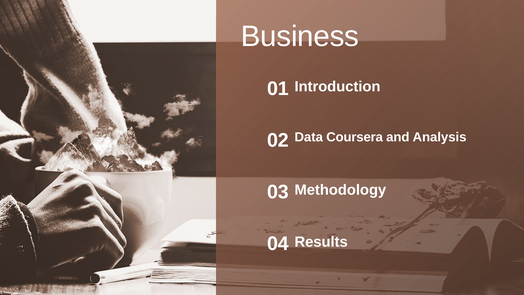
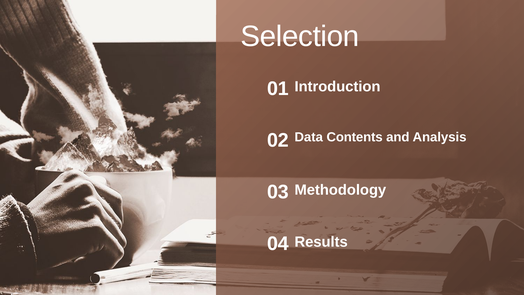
Business: Business -> Selection (300, 36)
Coursera: Coursera -> Contents (355, 137)
